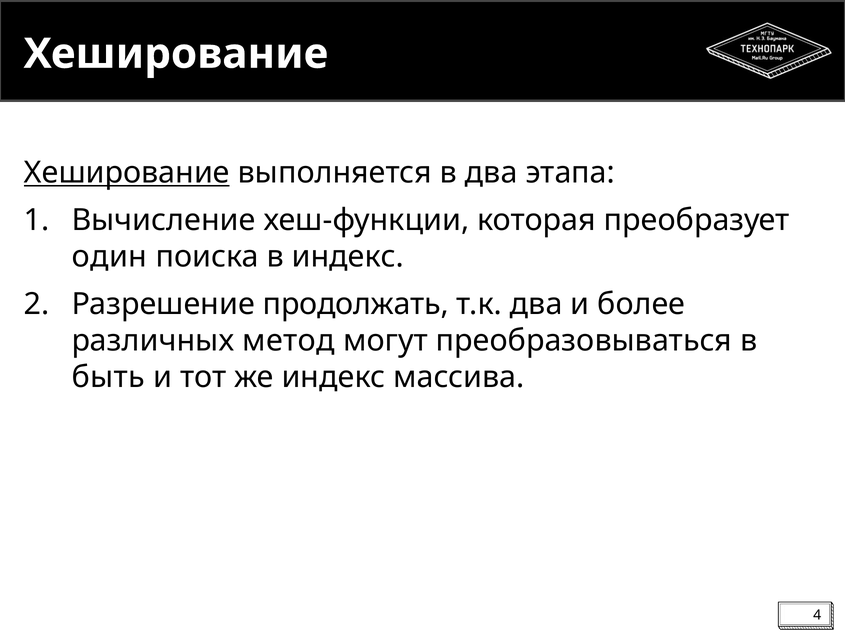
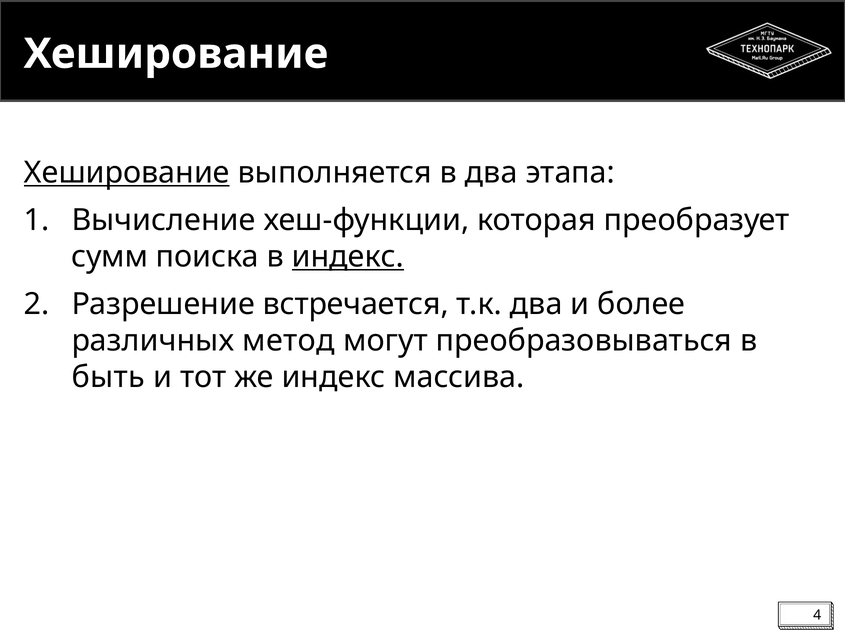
один: один -> сумм (110, 257)
индекс underline: none -> present (348, 257)
продолжать: продолжать -> встречается (356, 304)
